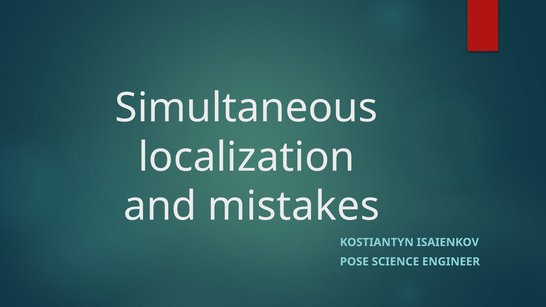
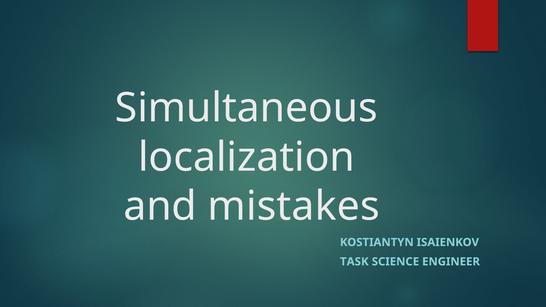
POSE: POSE -> TASK (354, 262)
